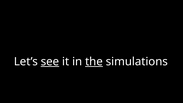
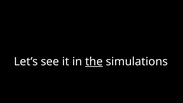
see underline: present -> none (50, 62)
